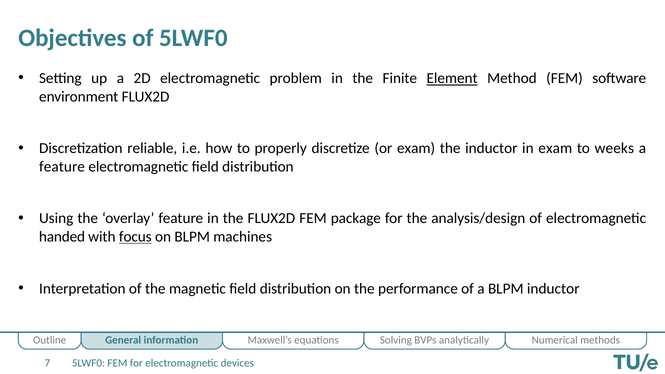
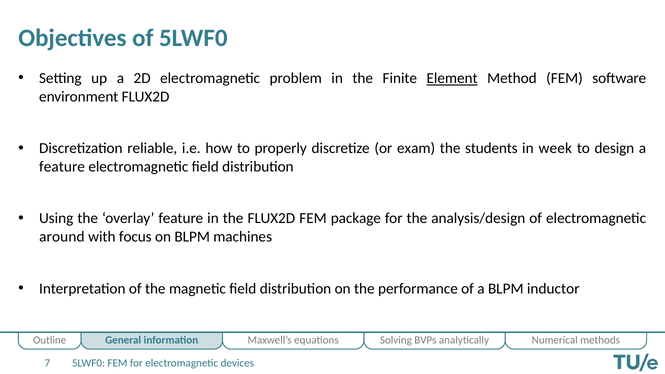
the inductor: inductor -> students (491, 148)
in exam: exam -> week (555, 148)
weeks: weeks -> design (614, 148)
handed: handed -> around (62, 237)
focus underline: present -> none (135, 237)
